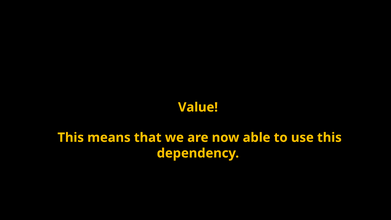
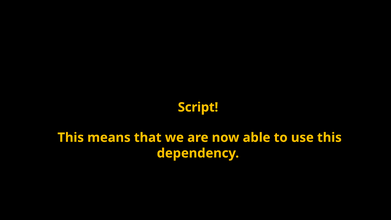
Value: Value -> Script (198, 107)
